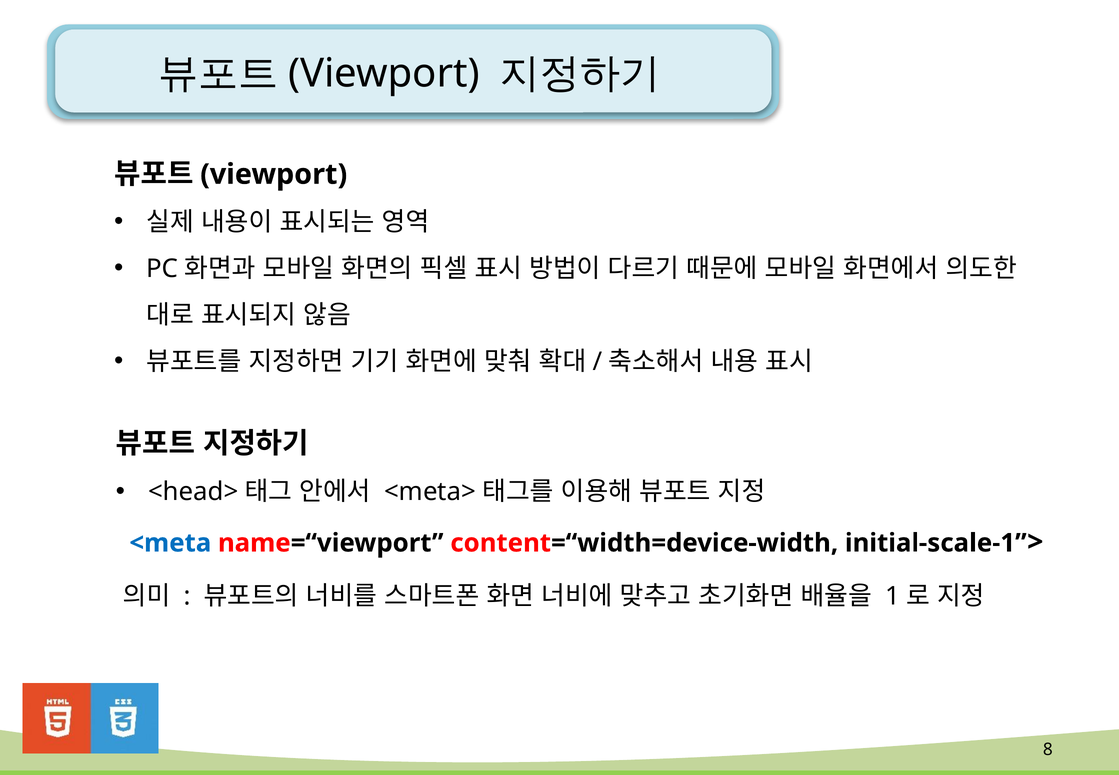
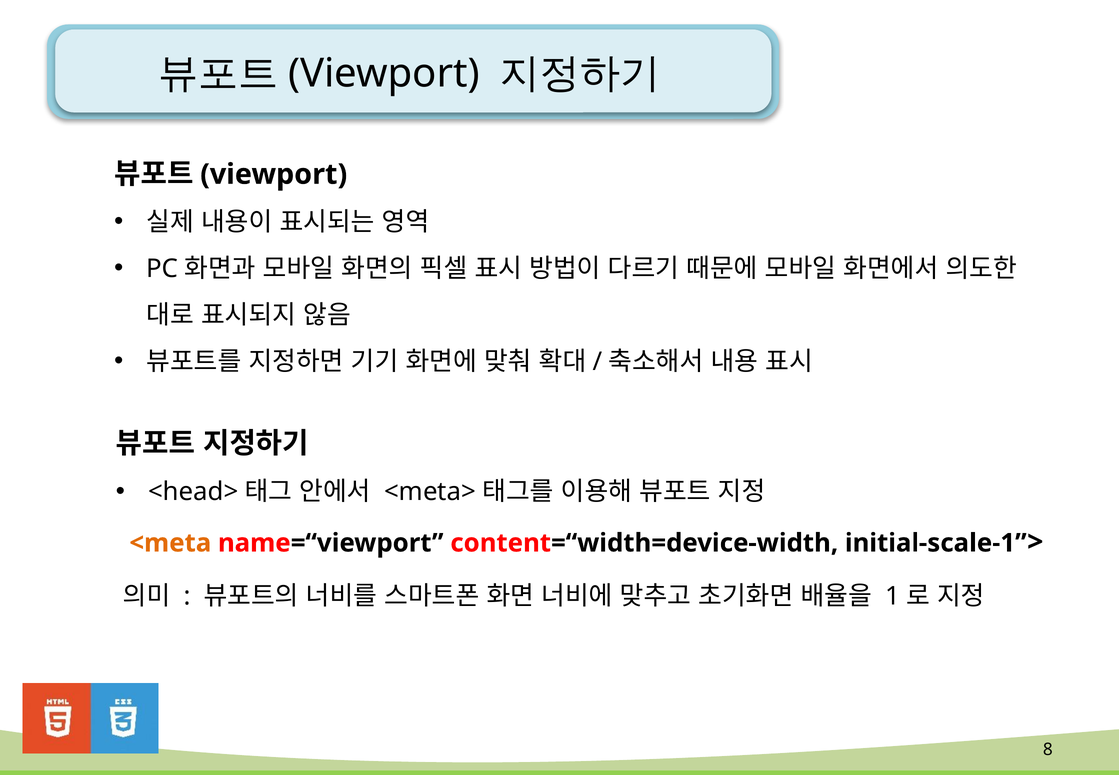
<meta colour: blue -> orange (170, 543)
